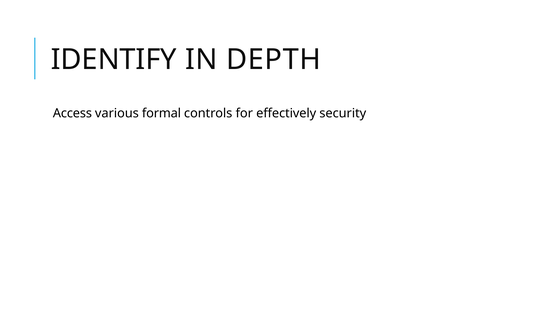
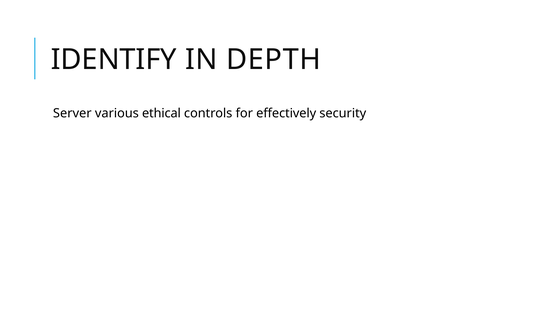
Access: Access -> Server (72, 113)
formal: formal -> ethical (161, 113)
